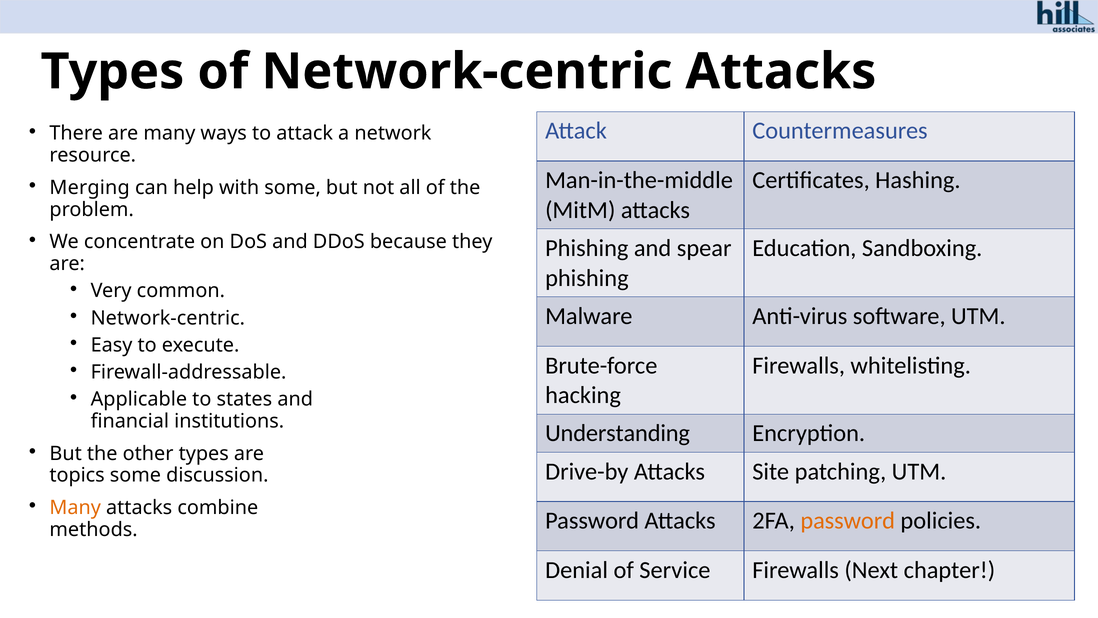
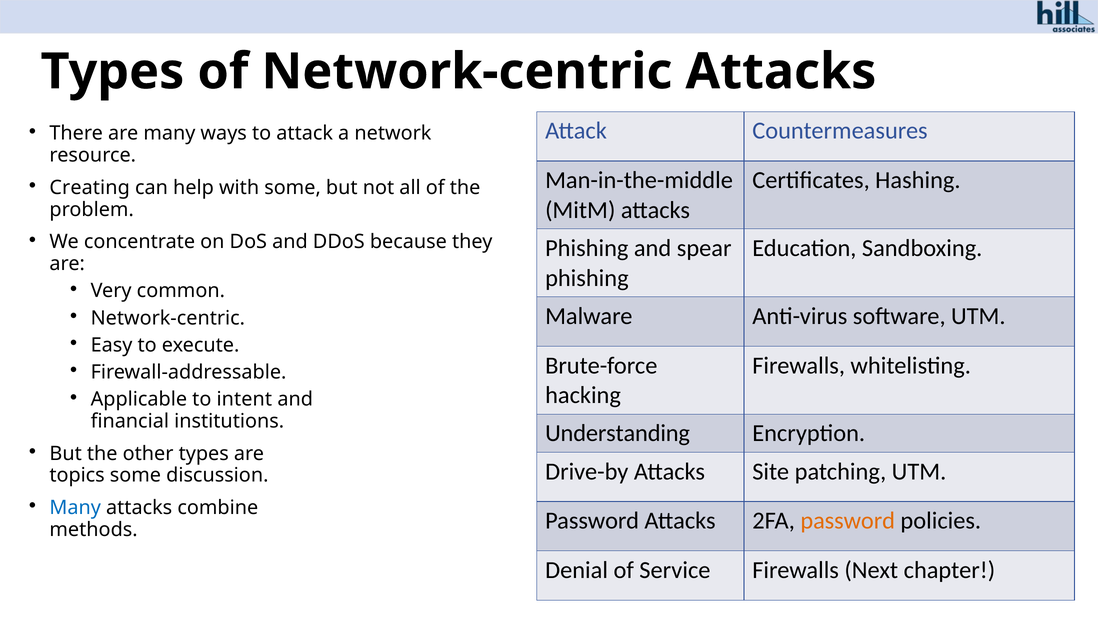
Merging: Merging -> Creating (90, 188)
states: states -> intent (244, 399)
Many colour: orange -> blue (75, 507)
